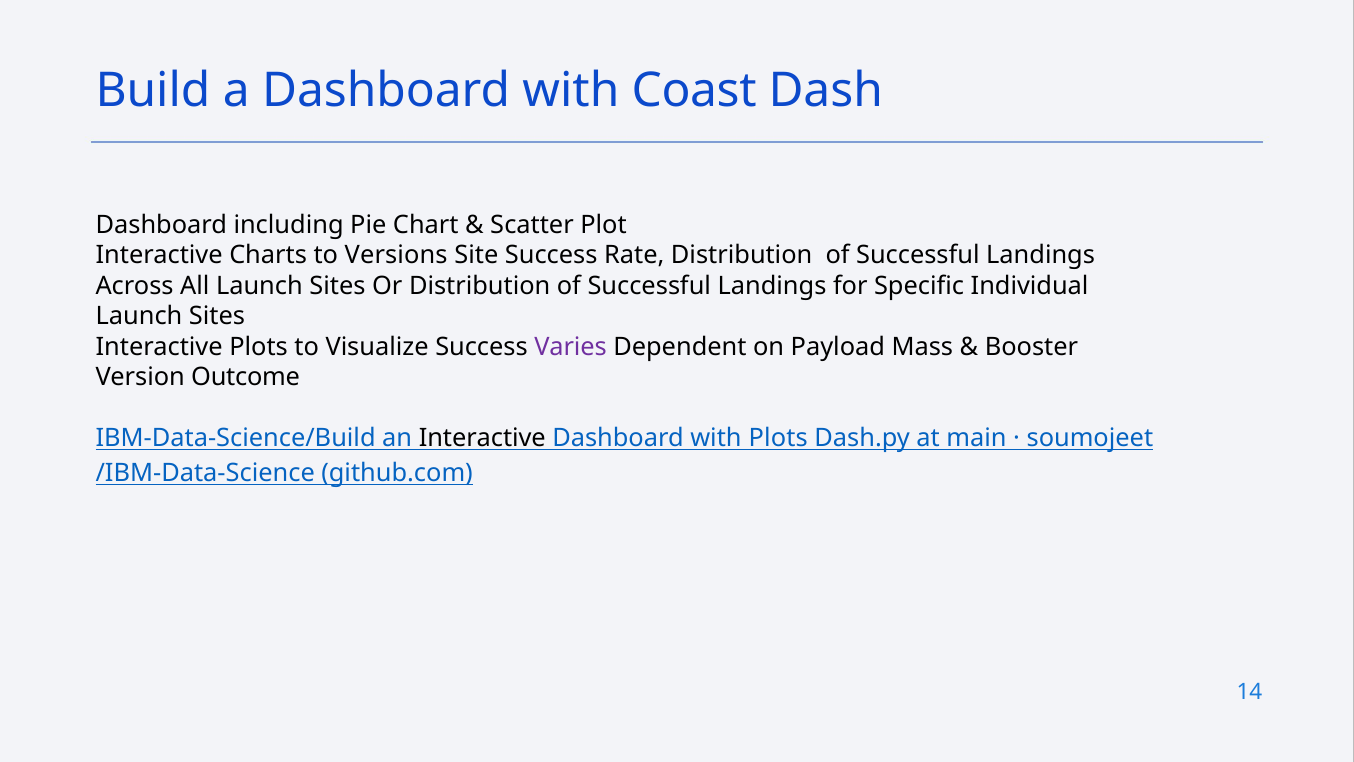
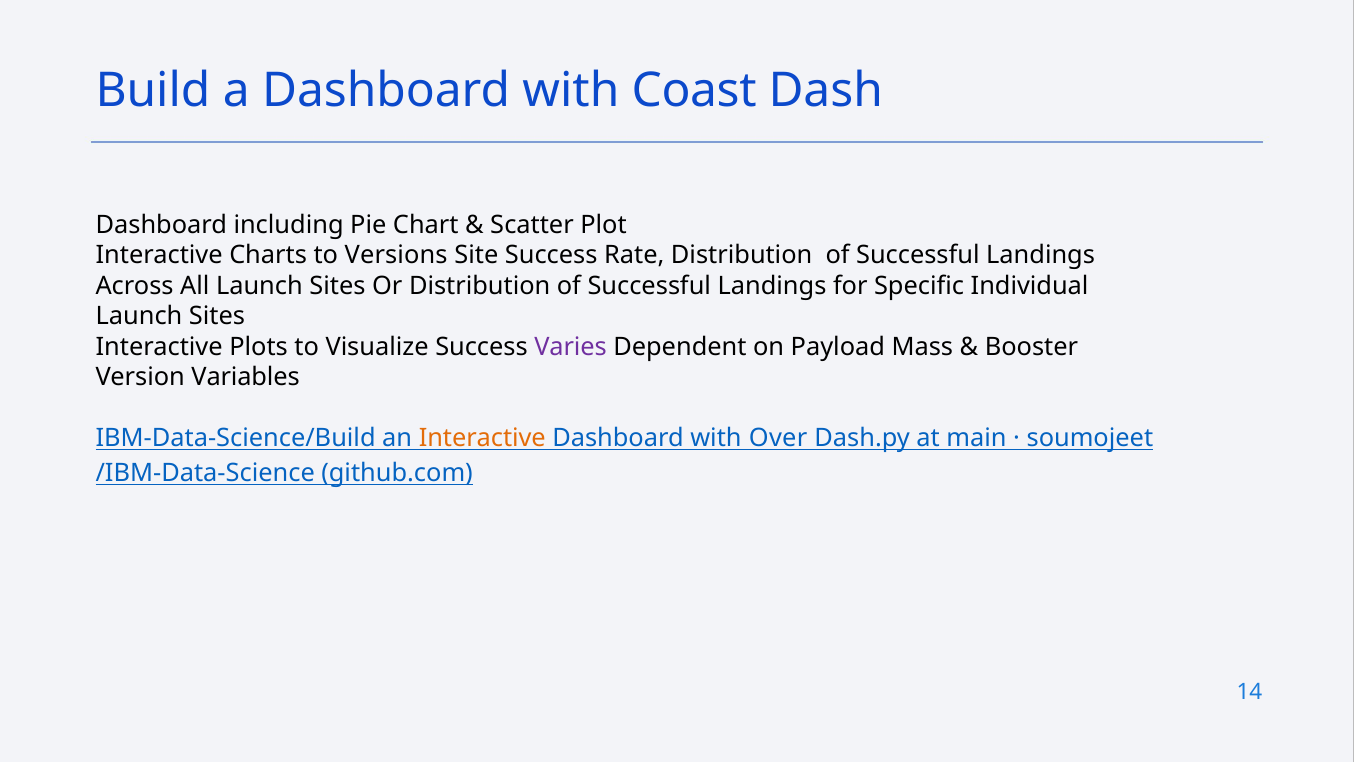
Outcome: Outcome -> Variables (246, 377)
Interactive colour: black -> orange (482, 438)
with Plots: Plots -> Over (778, 438)
